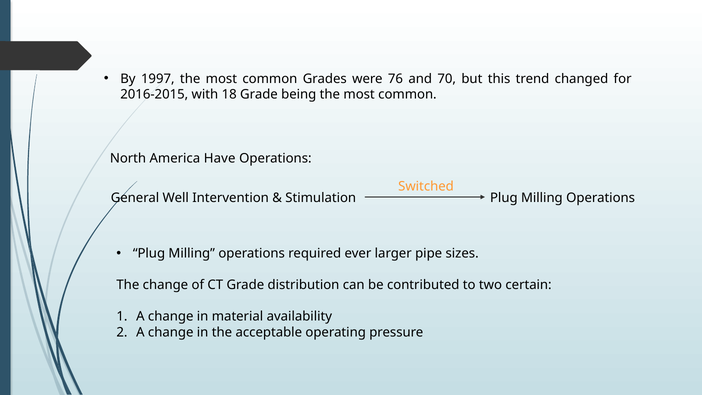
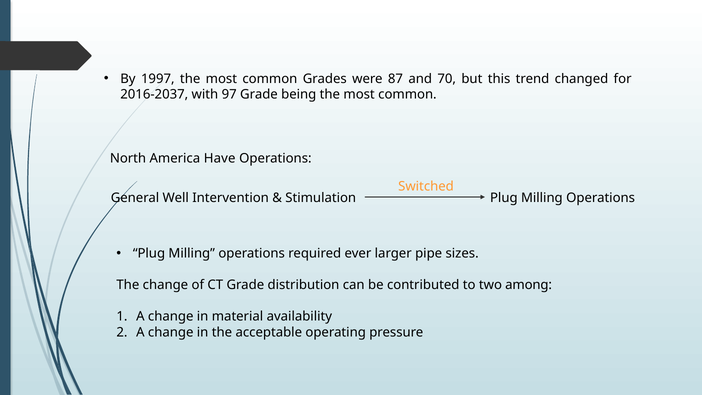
76: 76 -> 87 (395, 79)
2016-2015: 2016-2015 -> 2016-2037 (154, 95)
18: 18 -> 97 (229, 95)
certain: certain -> among (529, 285)
